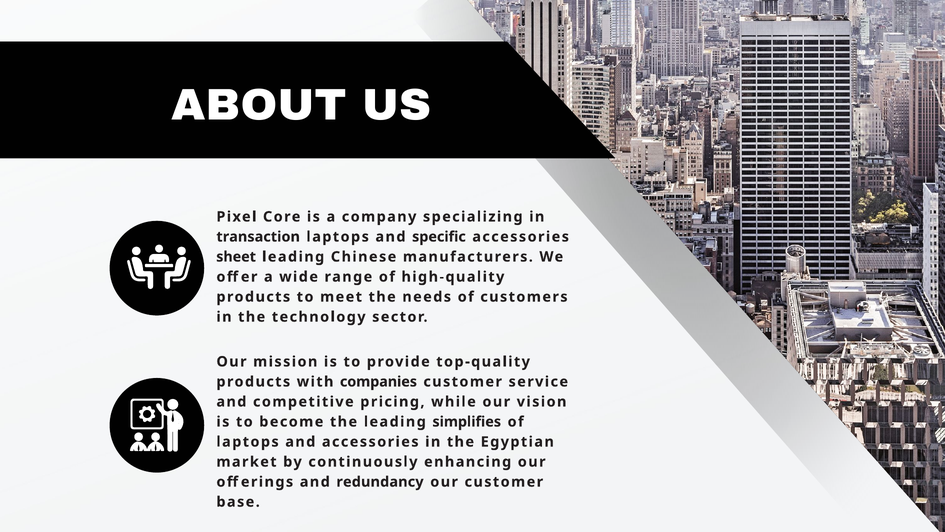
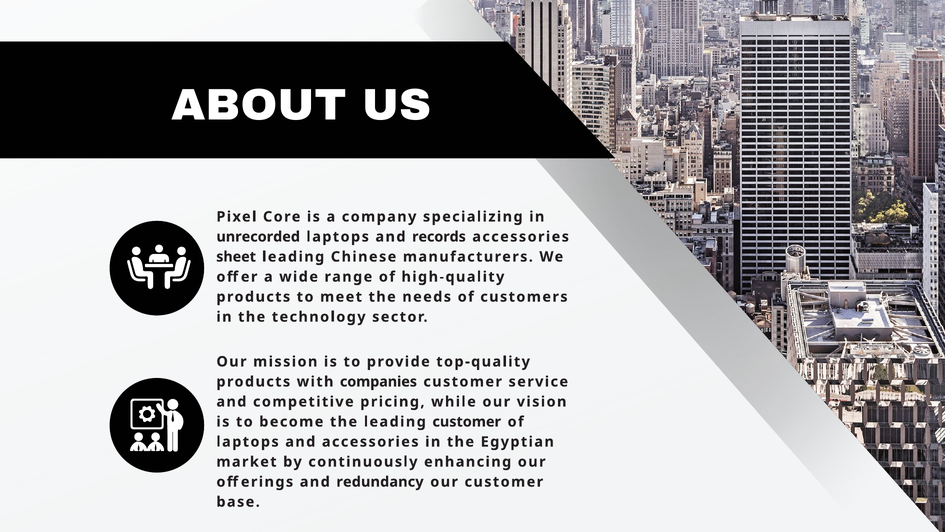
transaction: transaction -> unrecorded (258, 237)
specific: specific -> records (439, 237)
leading simplifies: simplifies -> customer (467, 421)
